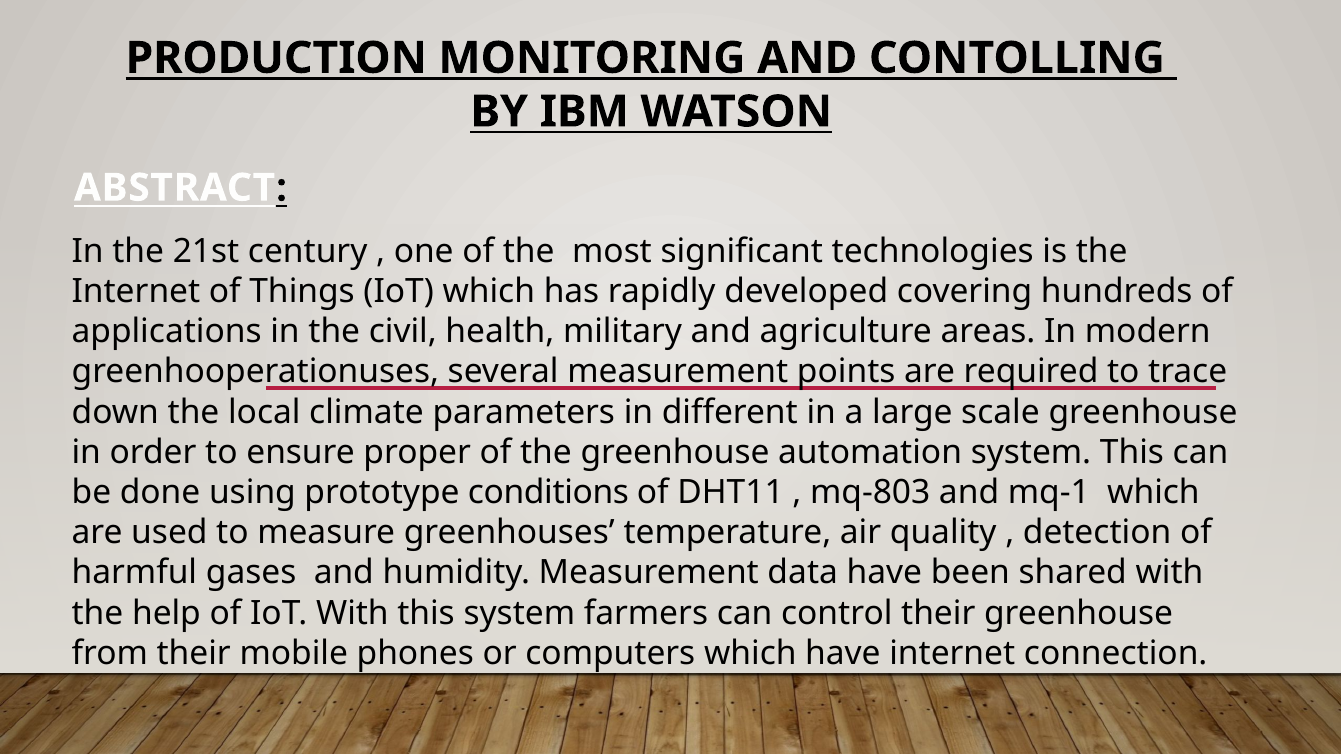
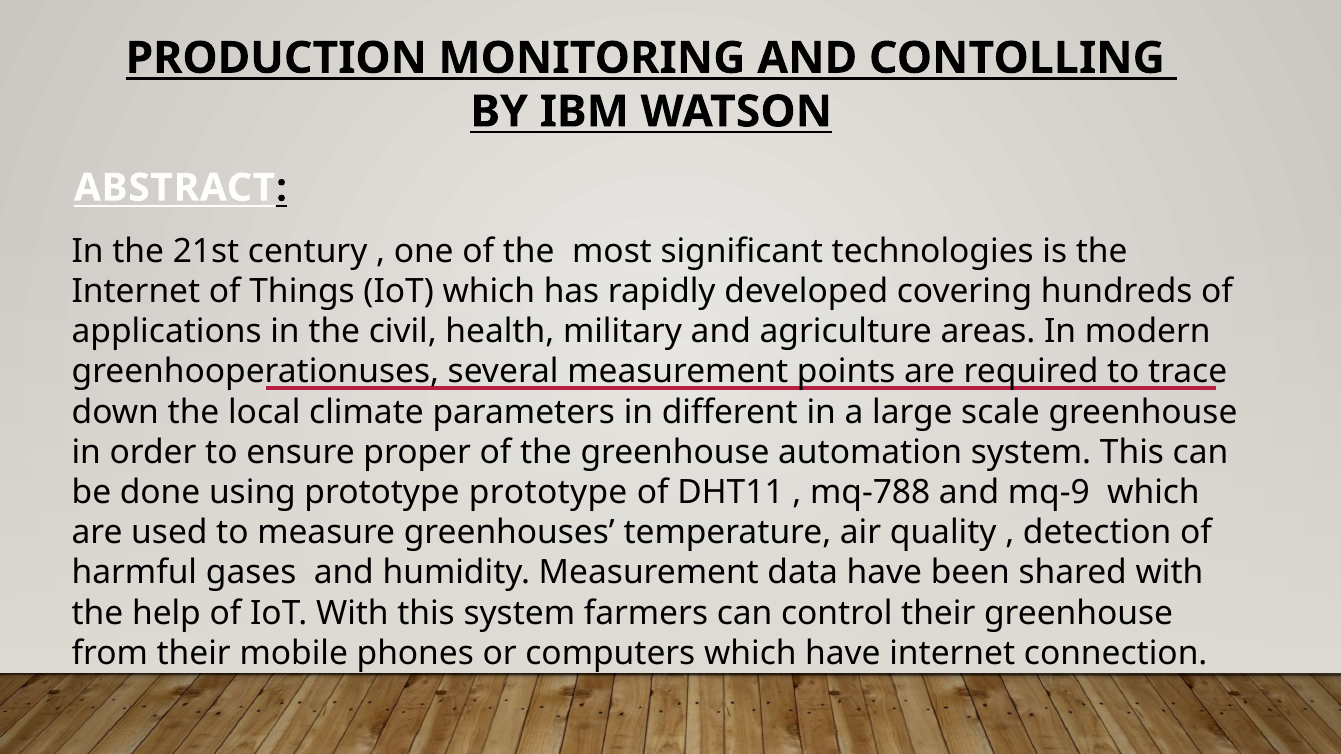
prototype conditions: conditions -> prototype (548, 493)
mq-803: mq-803 -> mq-788 (870, 493)
mq-1: mq-1 -> mq-9 (1049, 493)
